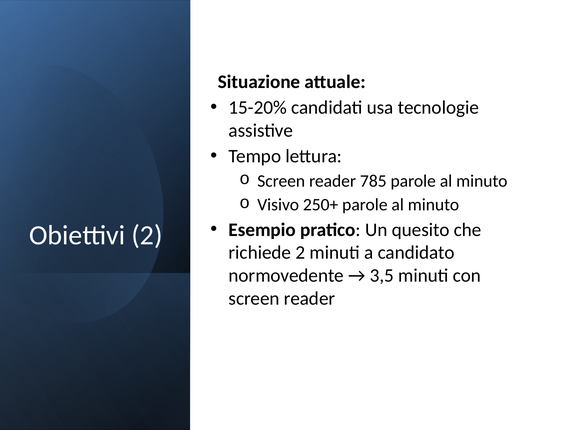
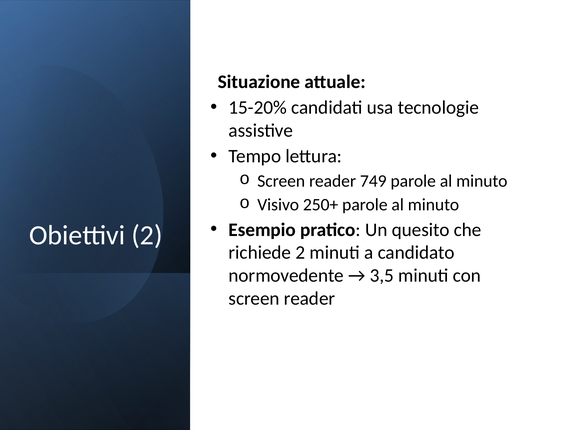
785: 785 -> 749 (373, 181)
